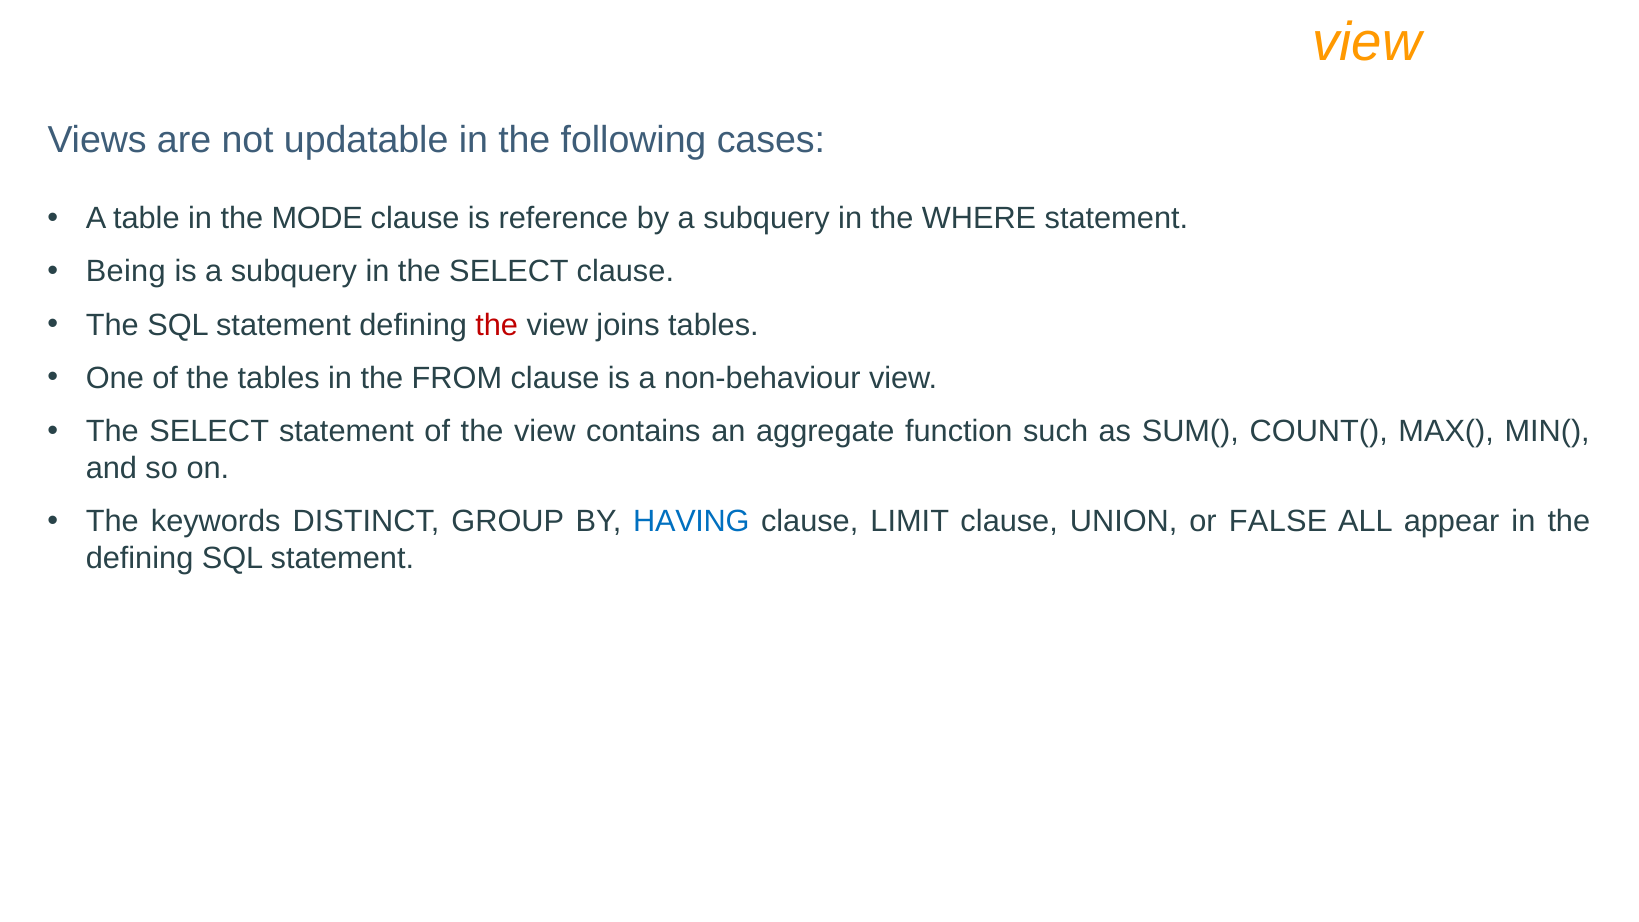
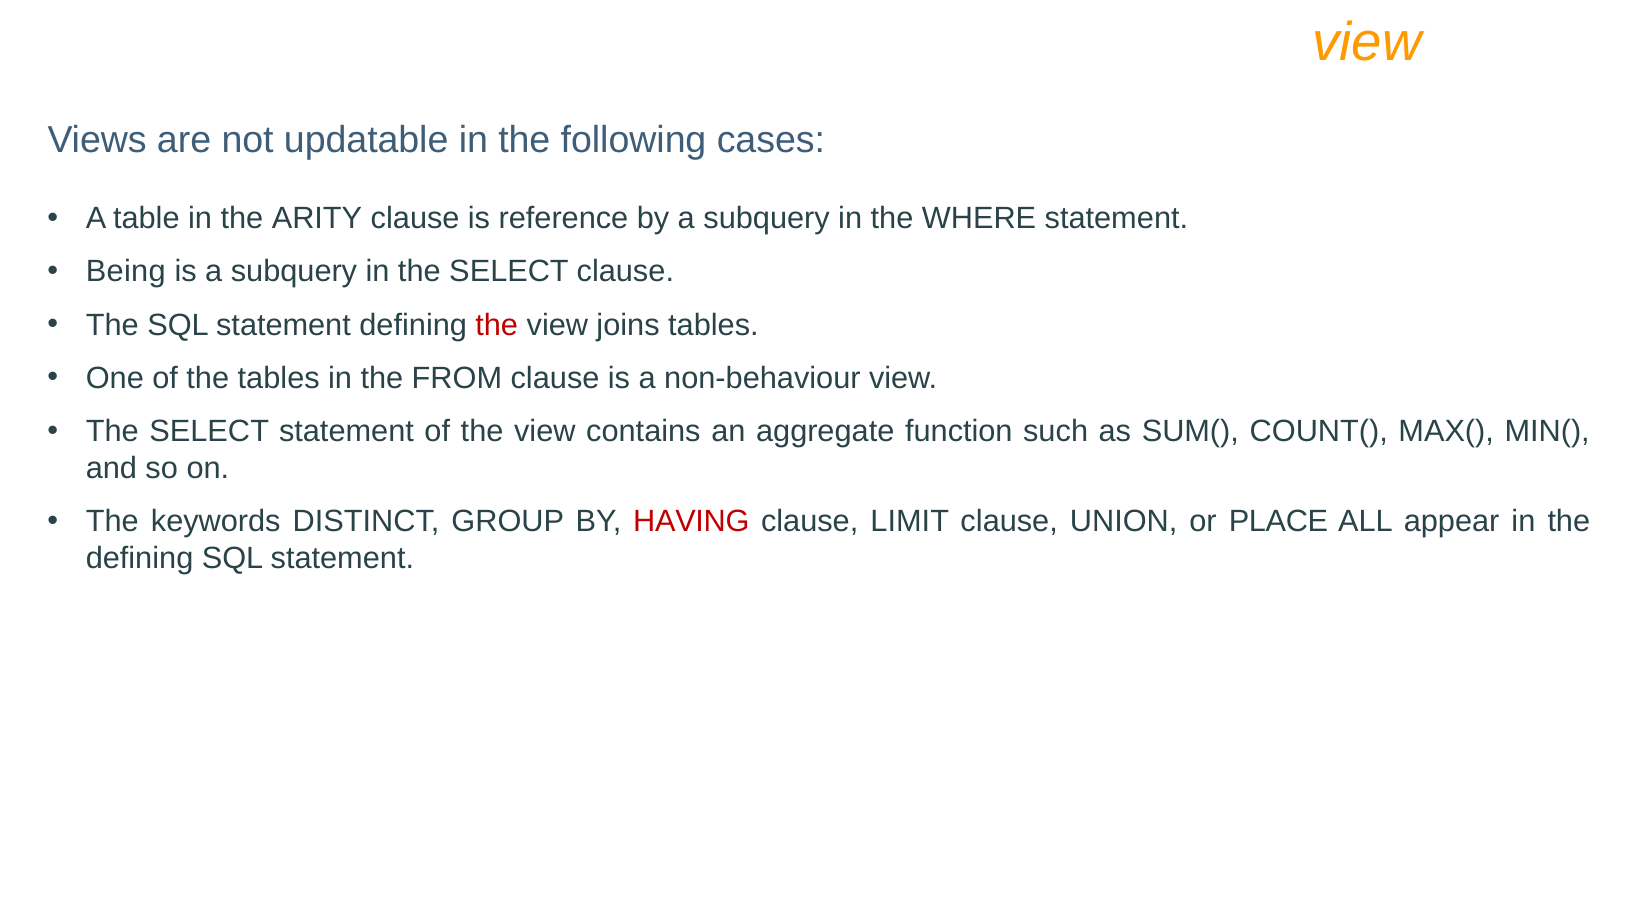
MODE: MODE -> ARITY (317, 219)
HAVING colour: blue -> red (691, 522)
FALSE: FALSE -> PLACE (1278, 522)
